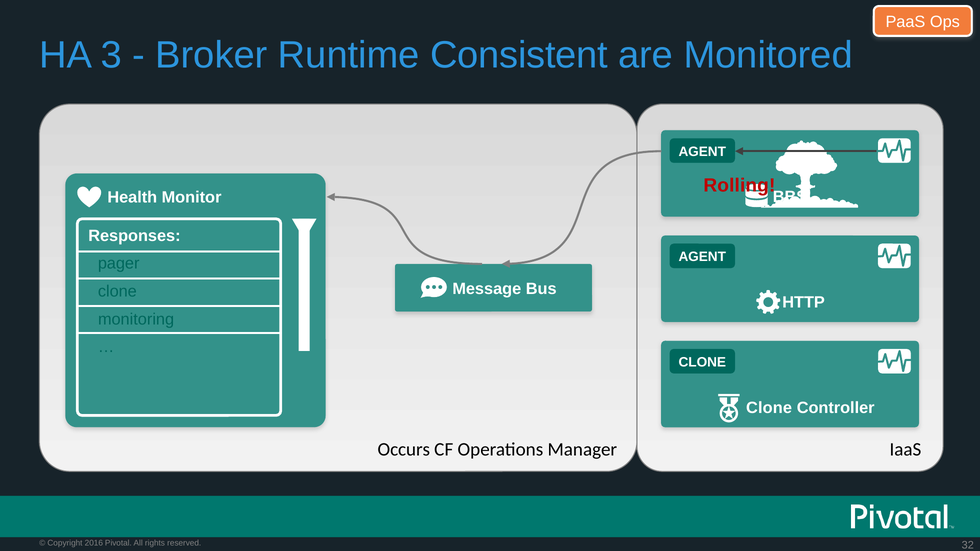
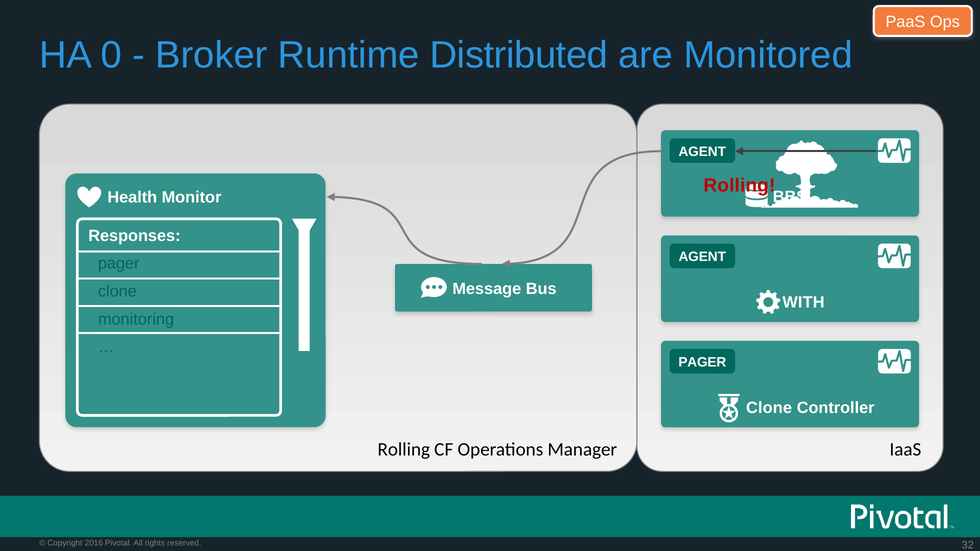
3: 3 -> 0 (111, 55)
Consistent: Consistent -> Distributed (519, 55)
HTTP: HTTP -> WITH (803, 303)
CLONE: CLONE -> PAGER (702, 362)
Occurs: Occurs -> Rolling (404, 450)
